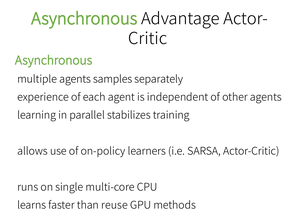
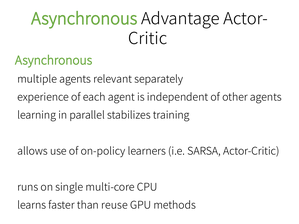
samples: samples -> relevant (113, 79)
